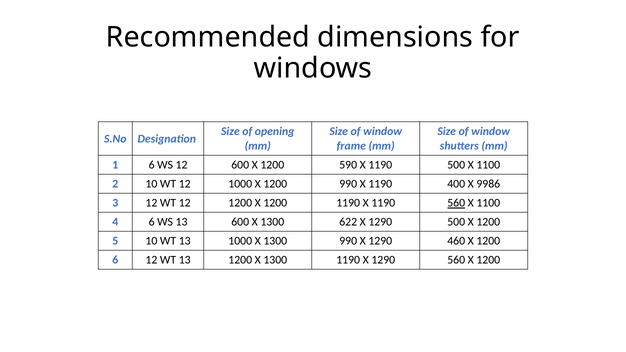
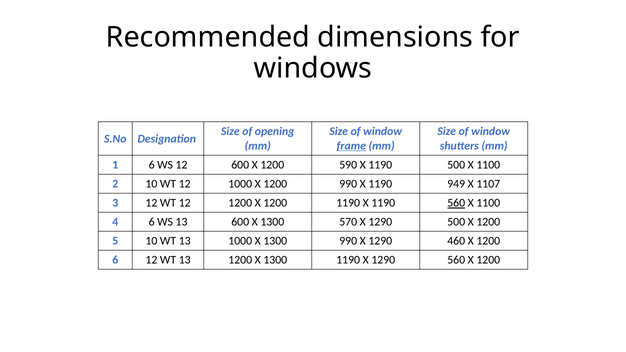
frame underline: none -> present (351, 146)
400: 400 -> 949 (456, 184)
9986: 9986 -> 1107 (488, 184)
622: 622 -> 570 (348, 222)
